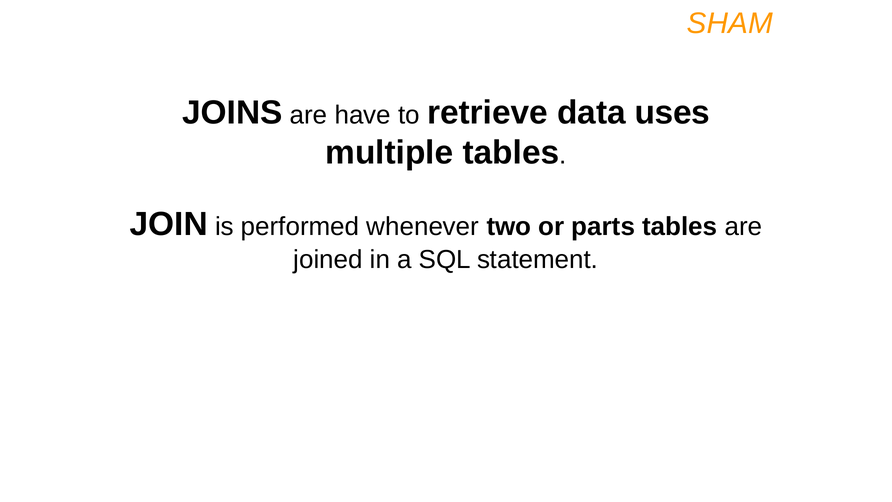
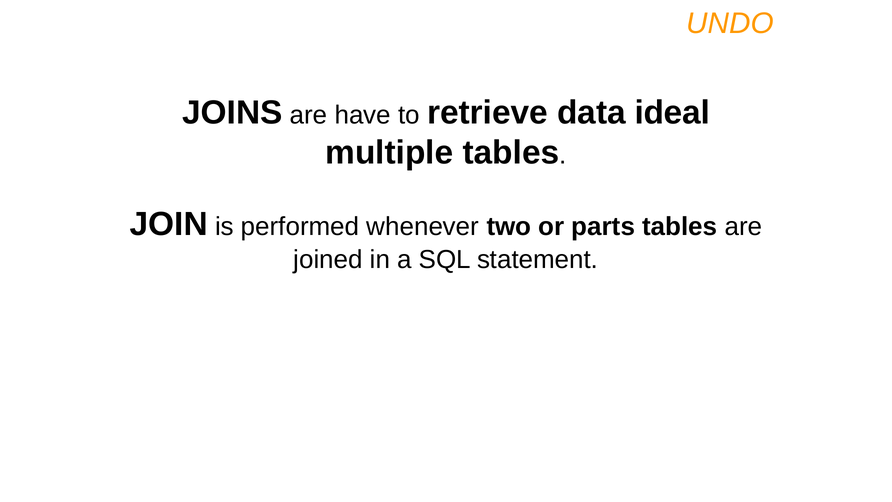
SHAM: SHAM -> UNDO (730, 23)
uses: uses -> ideal (672, 113)
